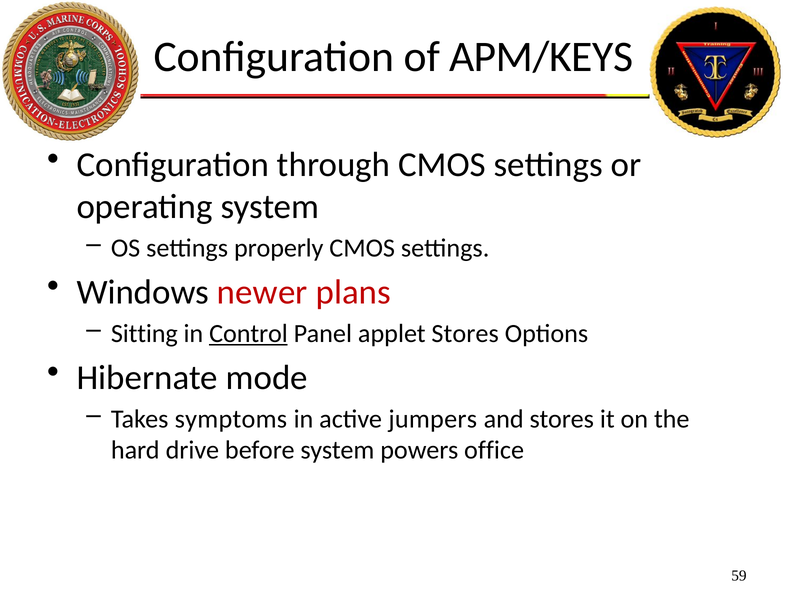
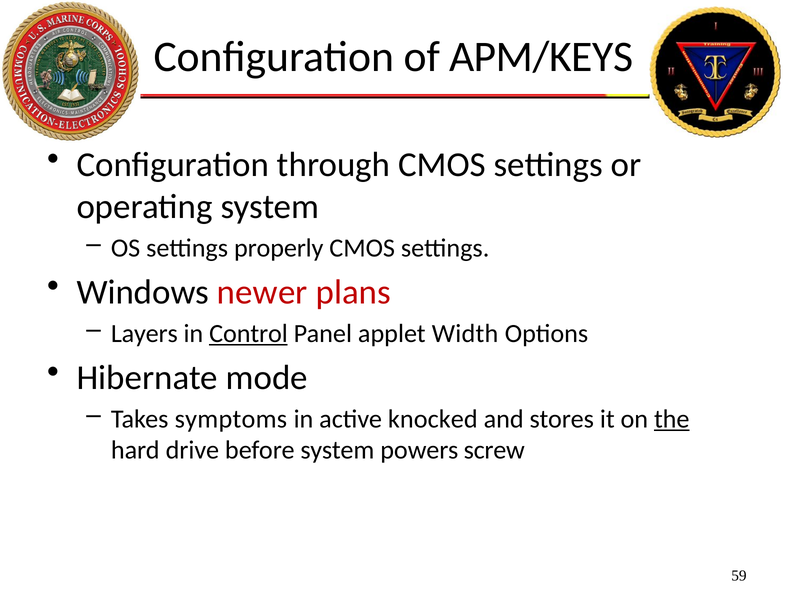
Sitting: Sitting -> Layers (144, 334)
applet Stores: Stores -> Width (465, 334)
jumpers: jumpers -> knocked (433, 419)
the underline: none -> present (672, 419)
office: office -> screw (494, 451)
